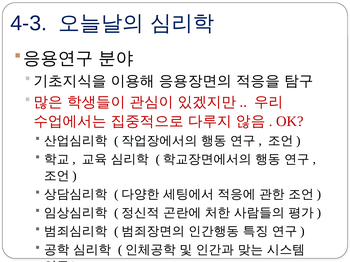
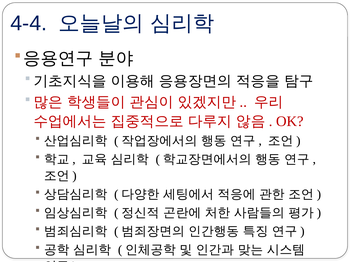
4-3: 4-3 -> 4-4 (29, 23)
